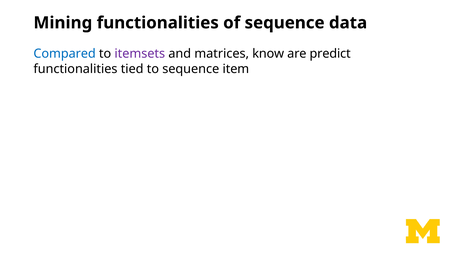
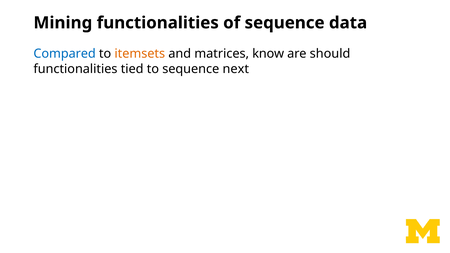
itemsets colour: purple -> orange (140, 54)
predict: predict -> should (330, 54)
item: item -> next (236, 69)
